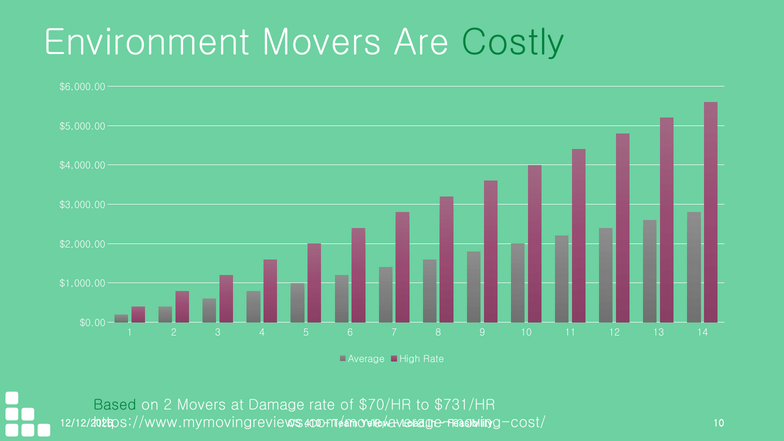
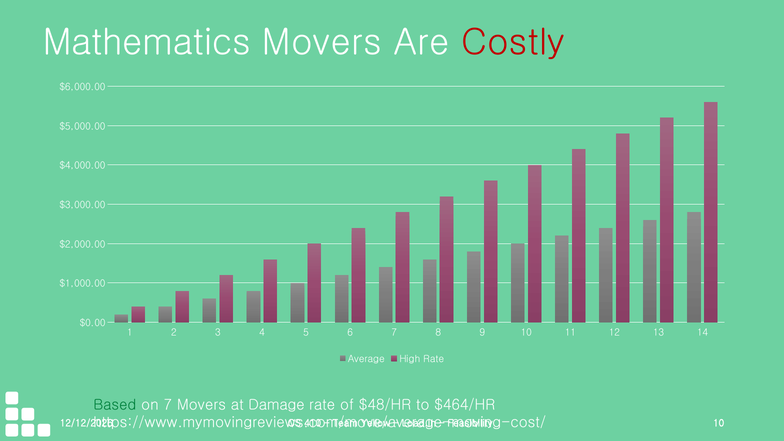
Environment: Environment -> Mathematics (147, 42)
Costly colour: green -> red (513, 42)
on 2: 2 -> 7 (168, 405)
$70/HR: $70/HR -> $48/HR (385, 405)
$731/HR: $731/HR -> $464/HR (465, 405)
